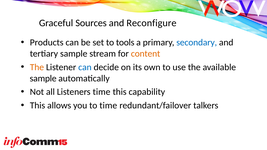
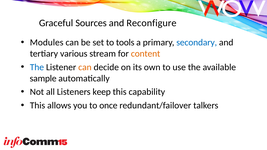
Products: Products -> Modules (47, 42)
tertiary sample: sample -> various (74, 54)
The colour: orange -> blue (37, 67)
can colour: blue -> orange (85, 67)
Listeners time: time -> keep (102, 92)
to time: time -> once (108, 106)
